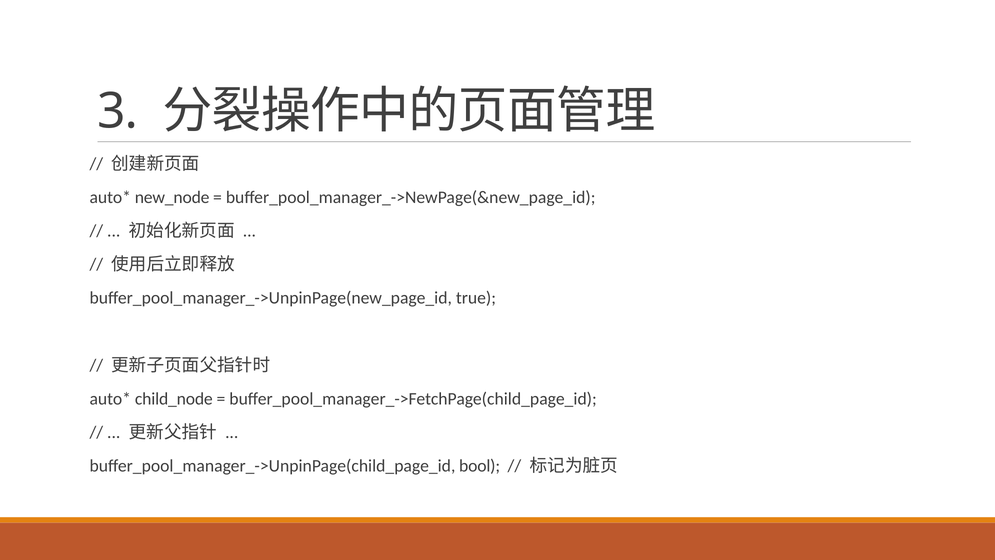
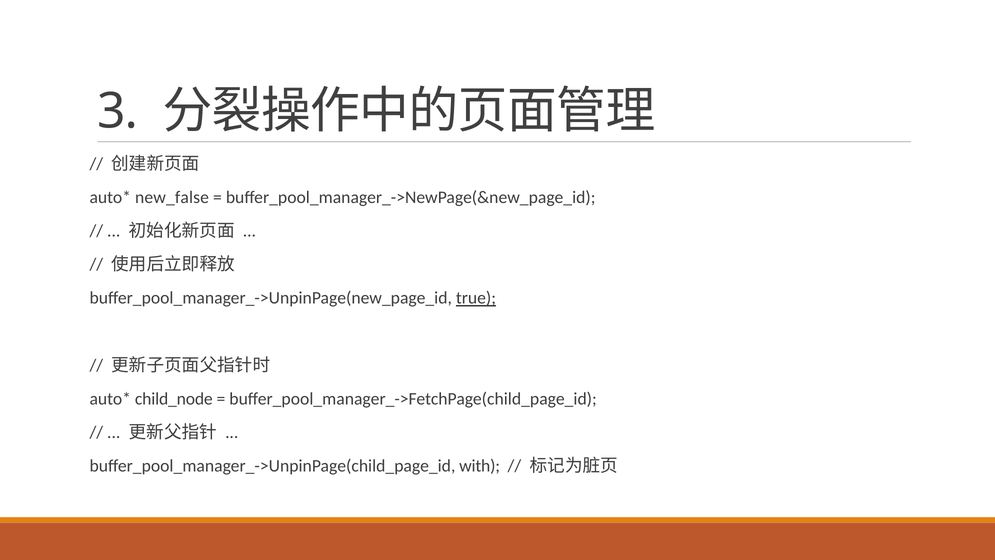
new_node: new_node -> new_false (172, 197)
true underline: none -> present (476, 298)
bool: bool -> with (480, 466)
